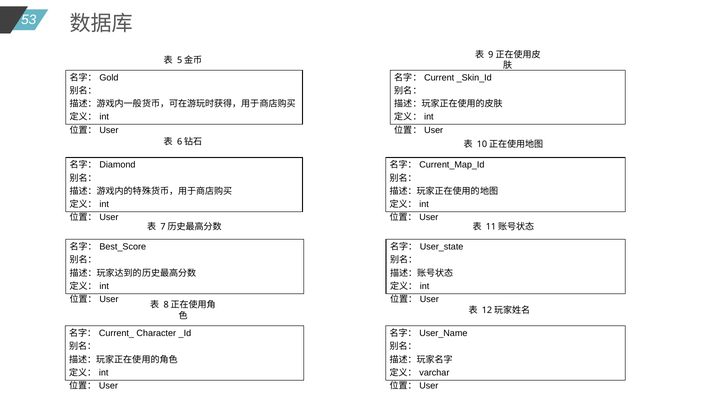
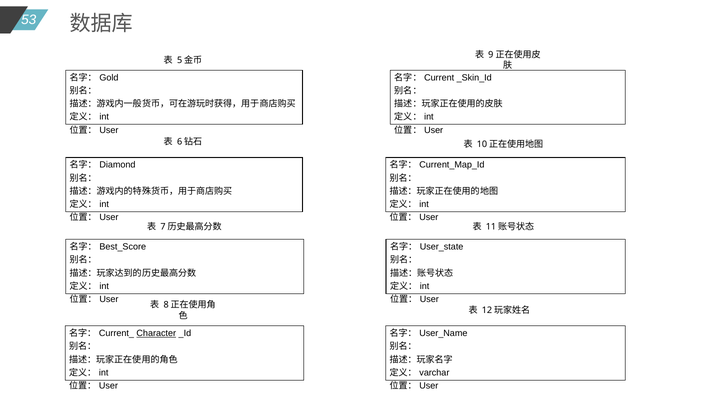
Character underline: none -> present (156, 333)
